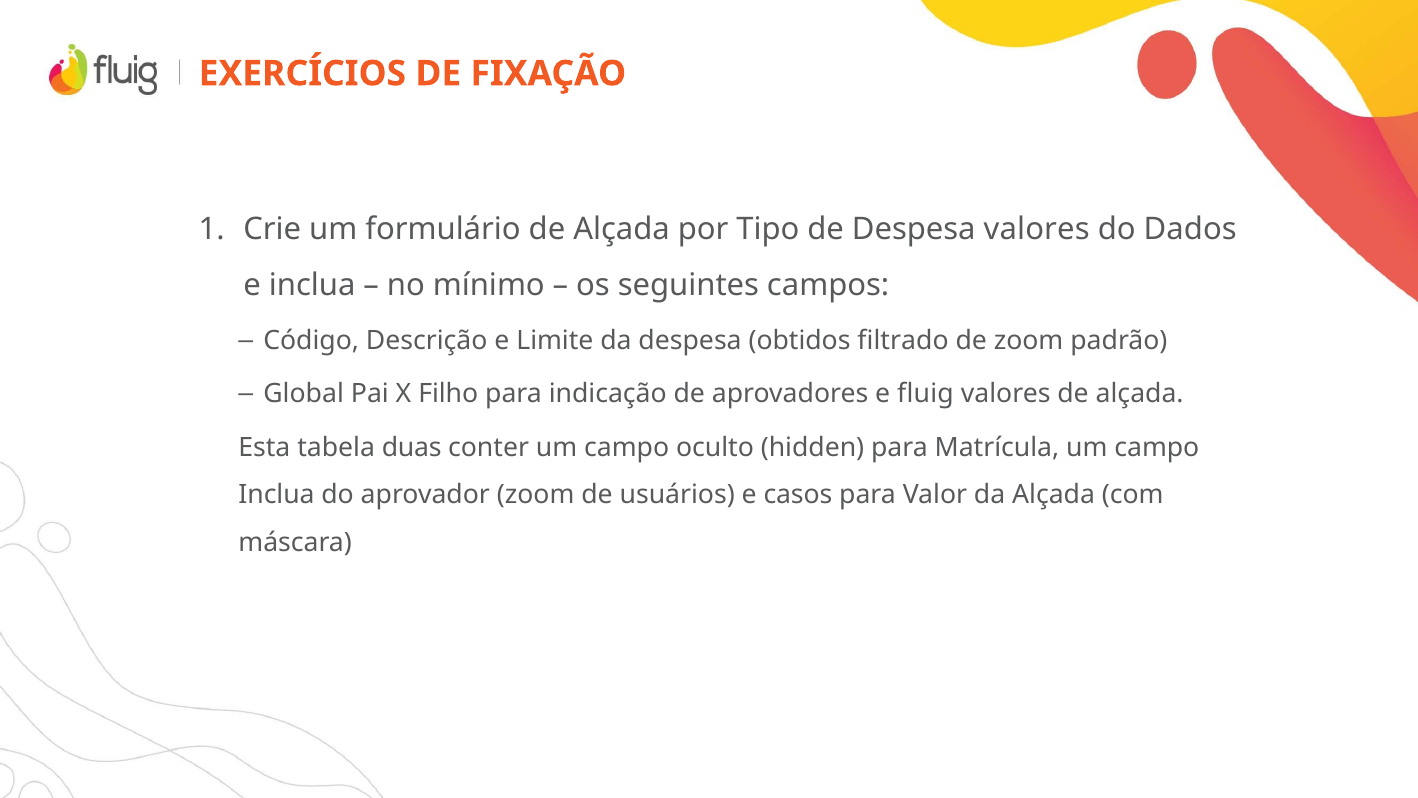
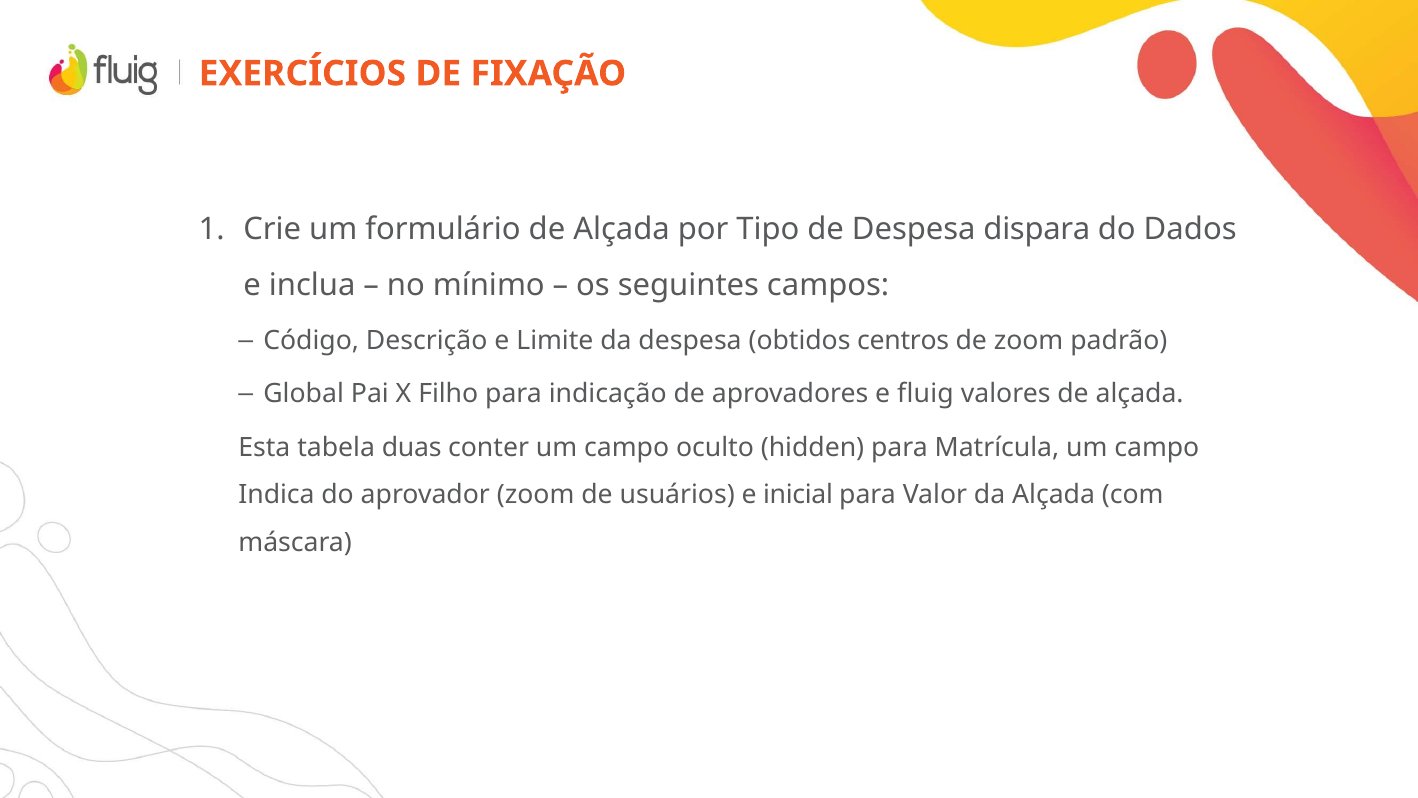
Despesa valores: valores -> dispara (1037, 229)
filtrado: filtrado -> centros (903, 341)
Inclua: Inclua -> Indica (277, 495)
casos: casos -> inicial (798, 495)
